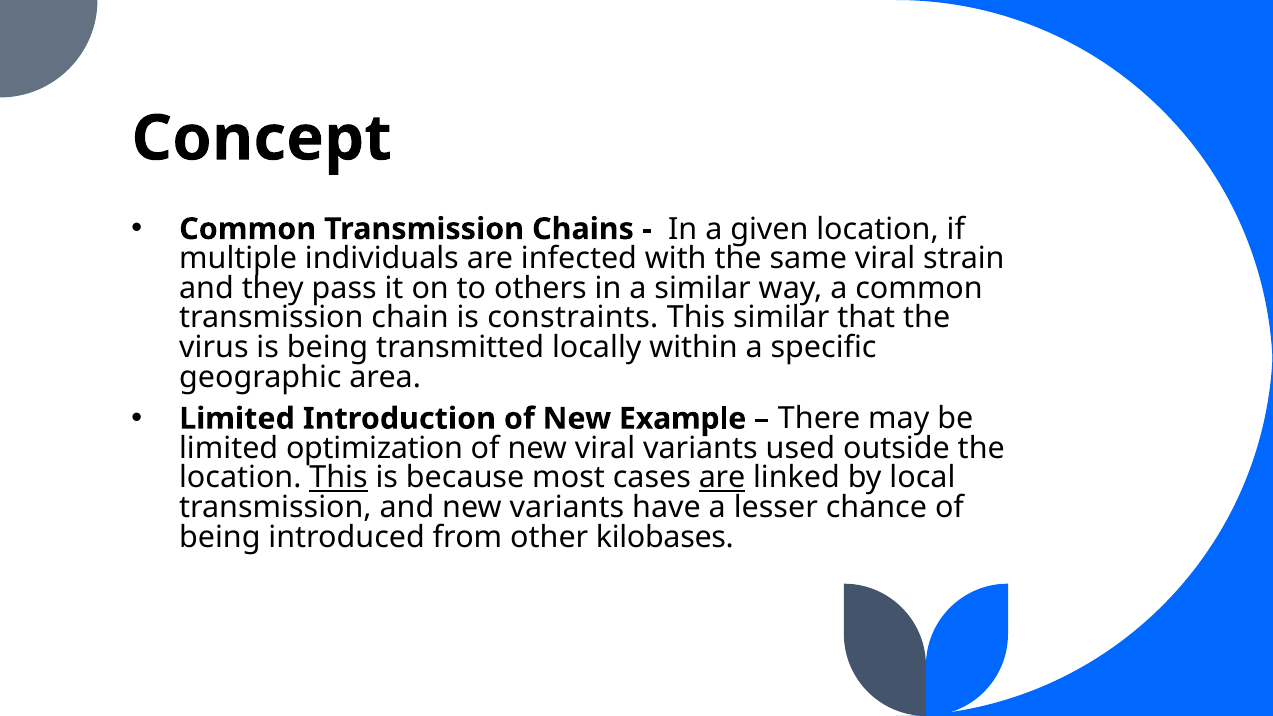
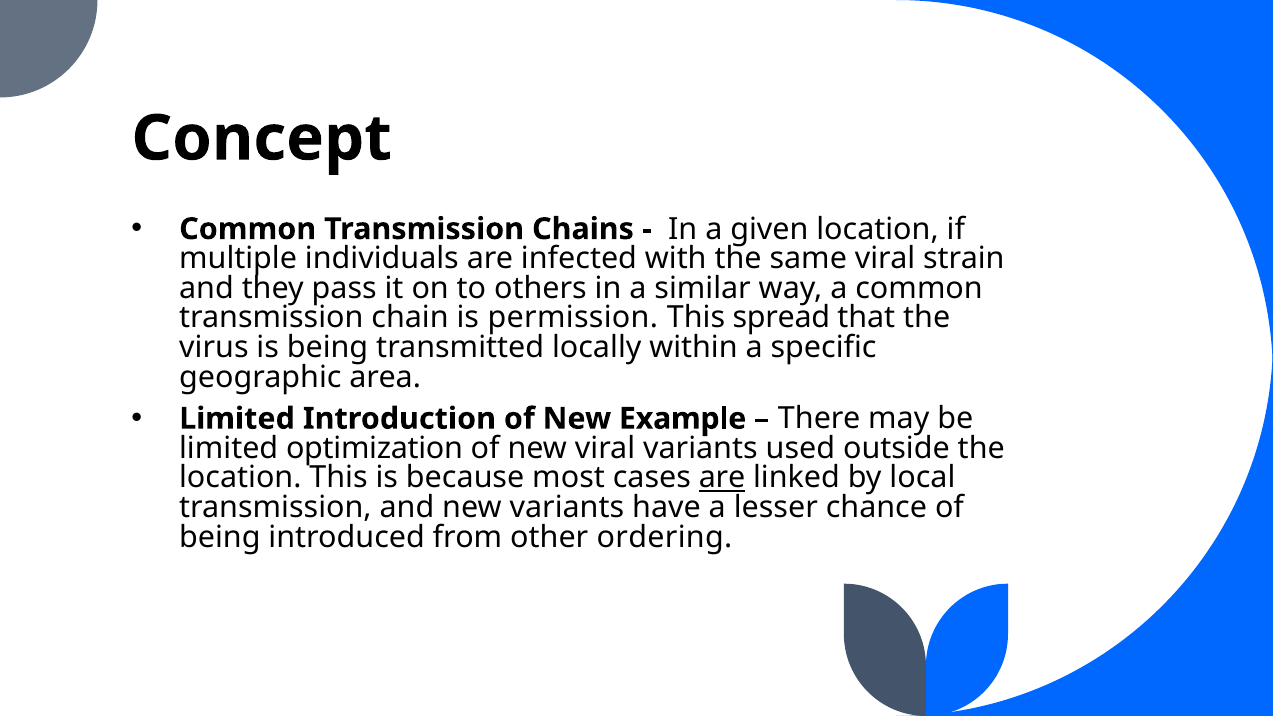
constraints: constraints -> permission (573, 318)
This similar: similar -> spread (781, 318)
This underline: present -> none (339, 478)
kilobases: kilobases -> ordering (665, 537)
